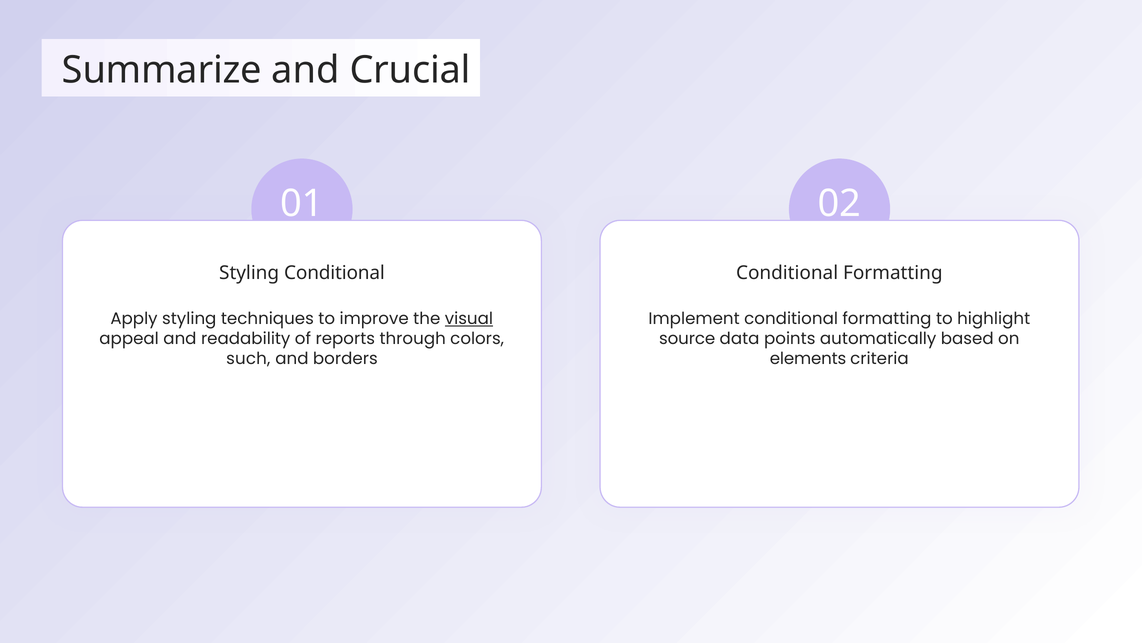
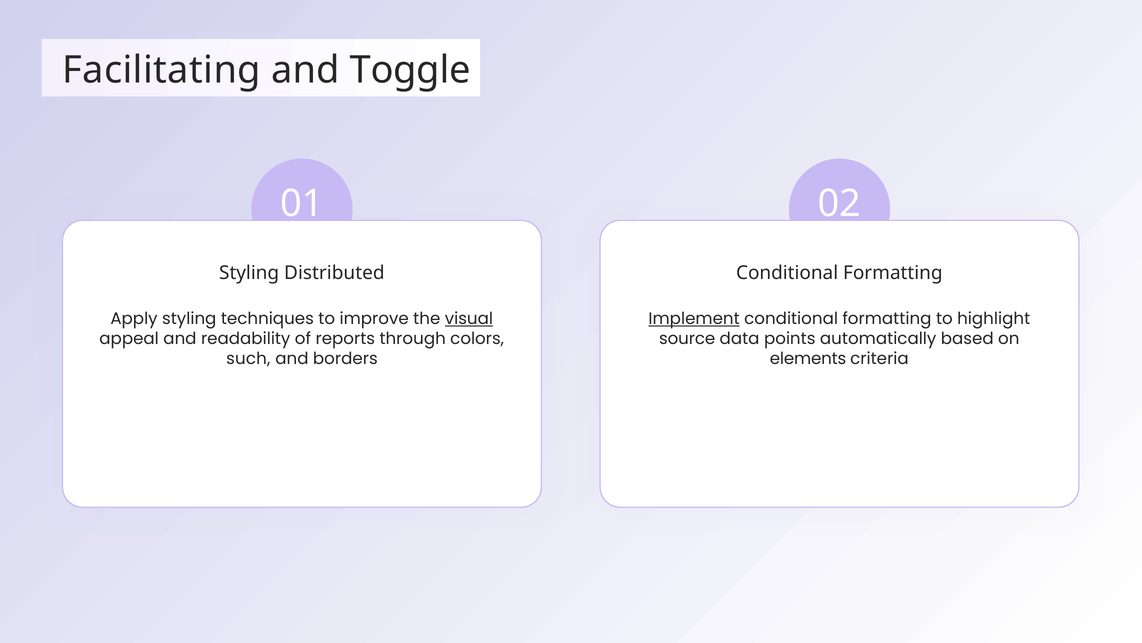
Summarize: Summarize -> Facilitating (162, 70)
Crucial: Crucial -> Toggle (410, 70)
Styling Conditional: Conditional -> Distributed (334, 273)
Implement underline: none -> present (694, 318)
